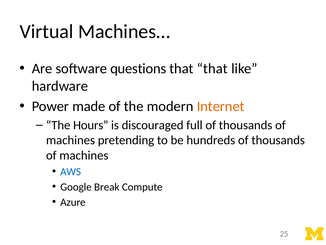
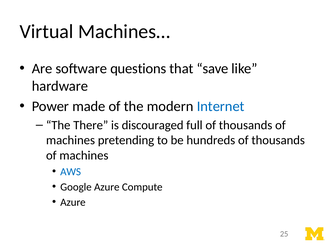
that that: that -> save (213, 68)
Internet colour: orange -> blue (221, 106)
Hours: Hours -> There (91, 125)
Google Break: Break -> Azure (107, 187)
